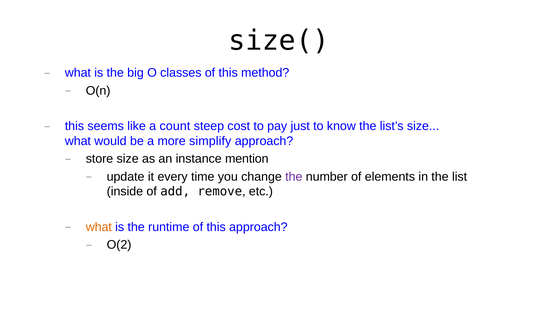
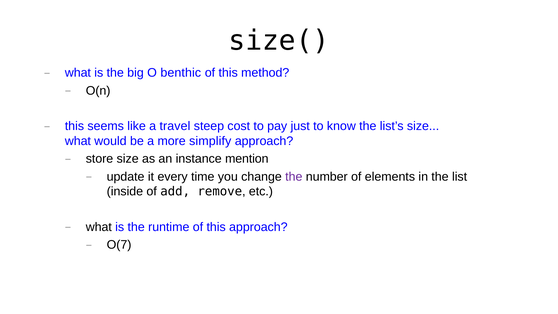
classes: classes -> benthic (181, 73)
count: count -> travel (175, 126)
what colour: orange -> black (99, 227)
O(2: O(2 -> O(7 (119, 245)
